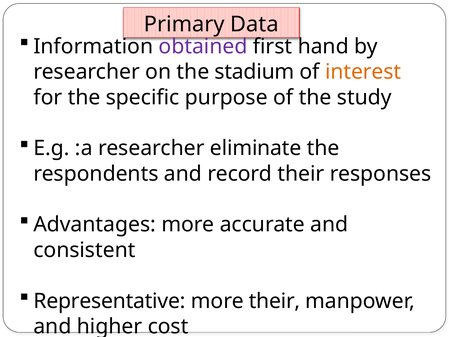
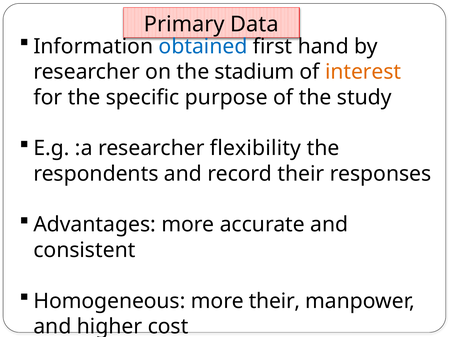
obtained colour: purple -> blue (203, 46)
eliminate: eliminate -> flexibility (256, 148)
Representative: Representative -> Homogeneous (109, 301)
